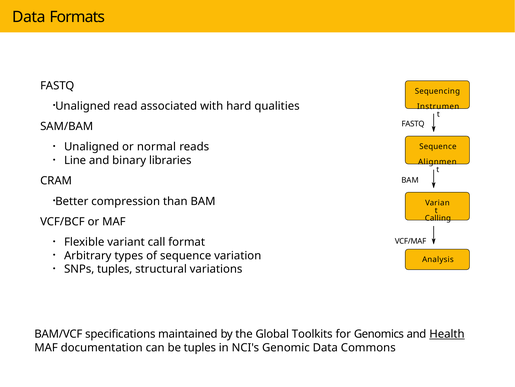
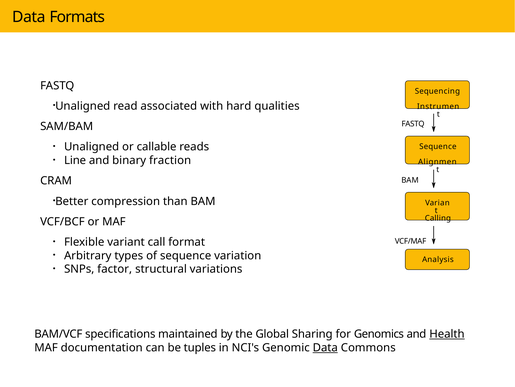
normal: normal -> callable (157, 147)
libraries: libraries -> fraction (170, 160)
SNPs tuples: tuples -> factor (115, 269)
Toolkits: Toolkits -> Sharing (312, 334)
Data underline: none -> present (325, 347)
